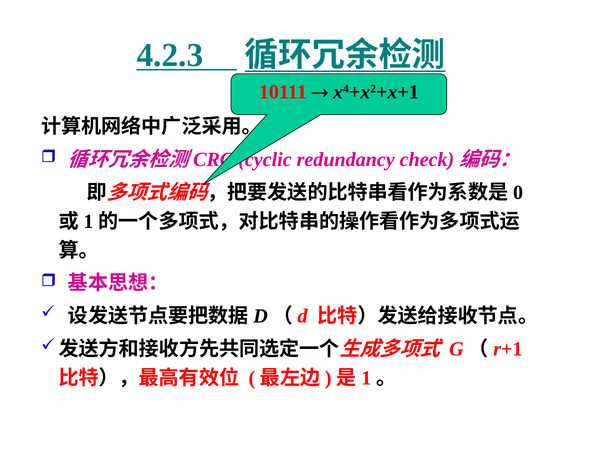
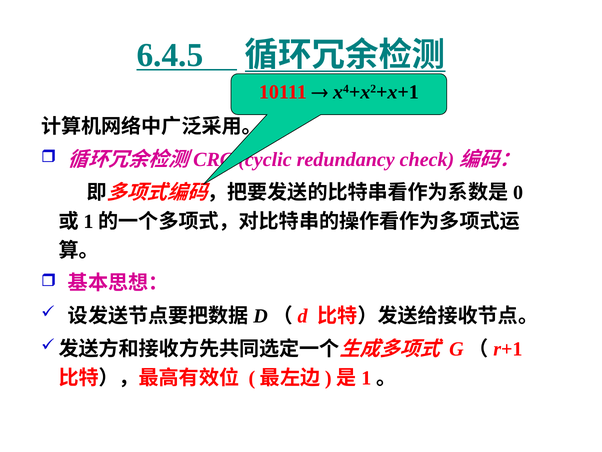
4.2.3: 4.2.3 -> 6.4.5 (170, 55)
